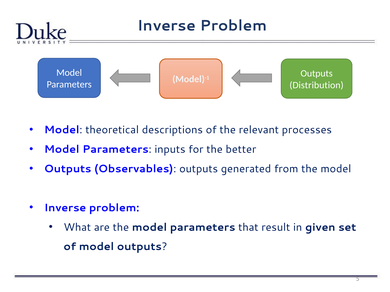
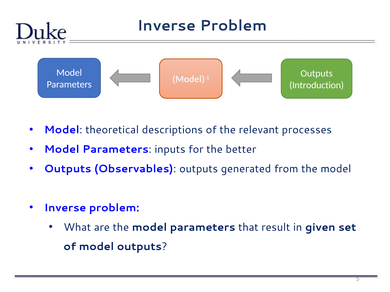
Distribution: Distribution -> Introduction (317, 85)
